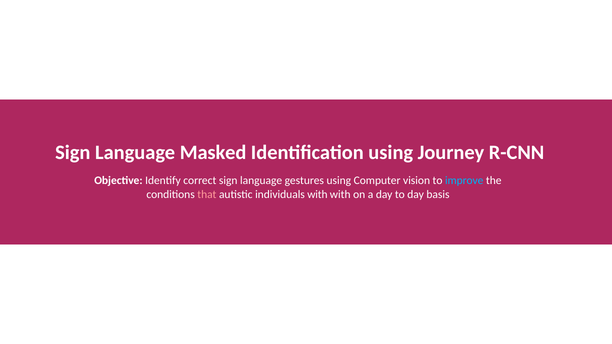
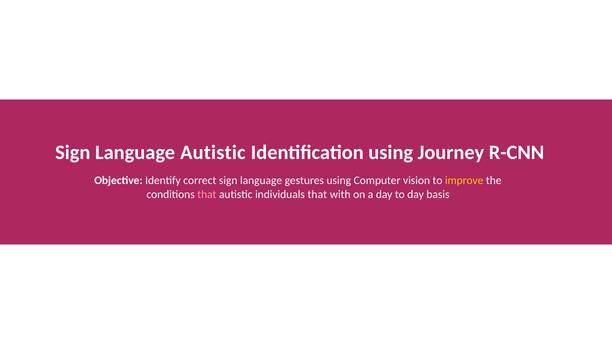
Language Masked: Masked -> Autistic (213, 153)
improve colour: light blue -> yellow (464, 181)
individuals with: with -> that (317, 195)
